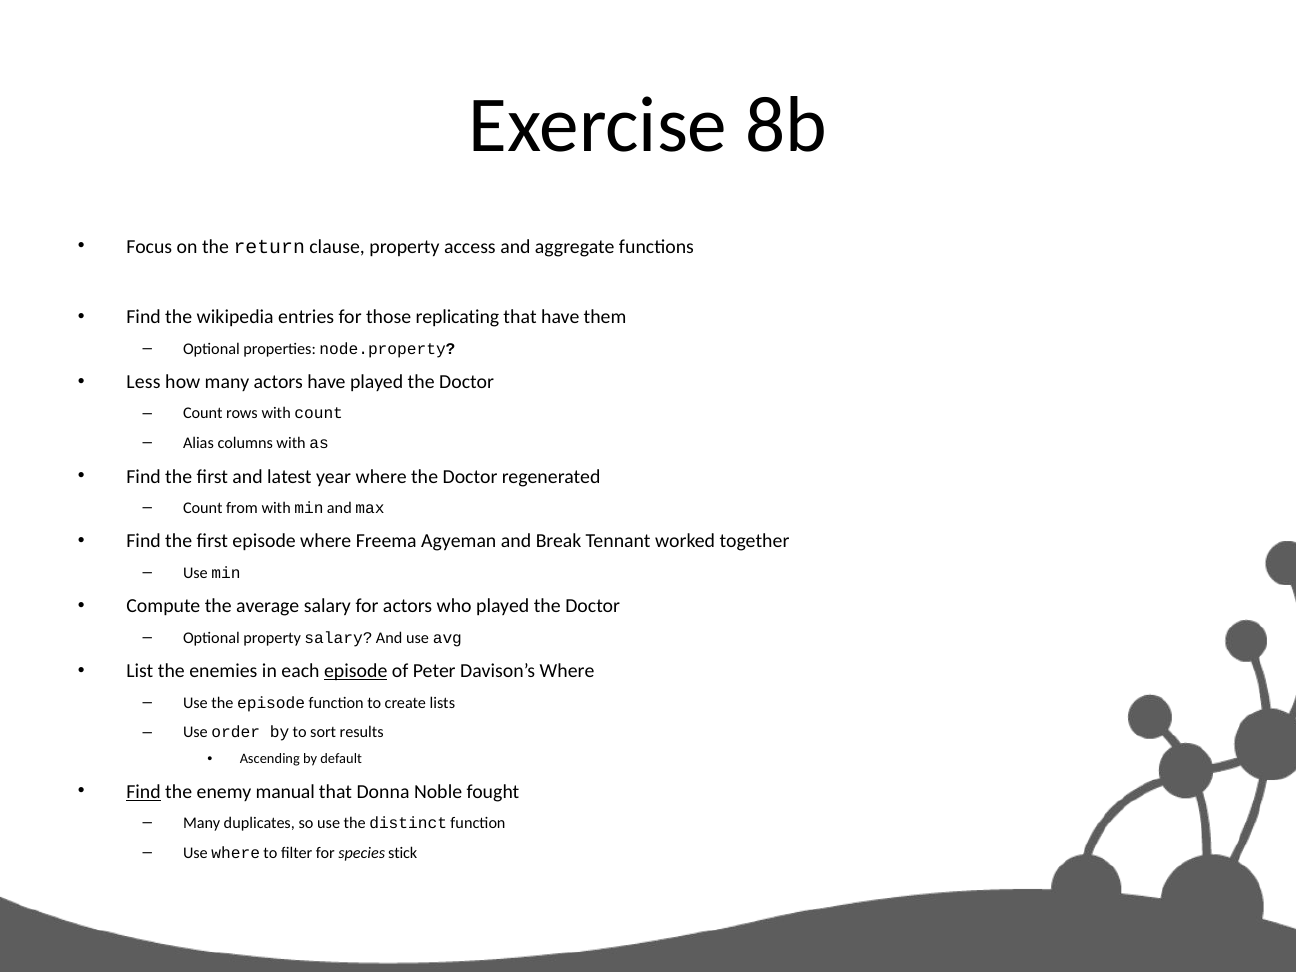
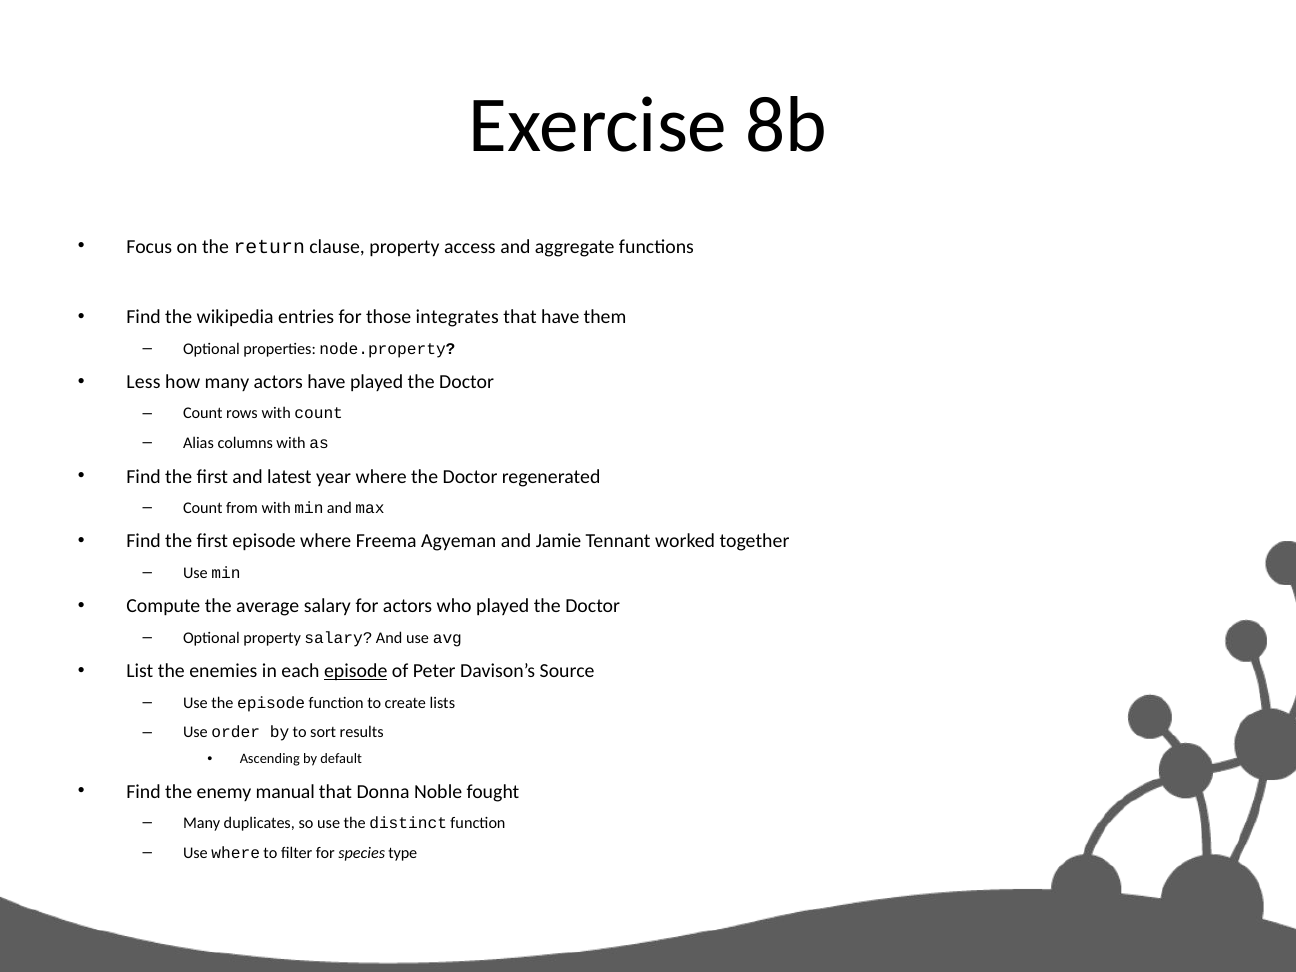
replicating: replicating -> integrates (457, 317)
Break: Break -> Jamie (559, 541)
Davison’s Where: Where -> Source (567, 671)
Find underline: present -> none (144, 792)
stick: stick -> type (403, 853)
